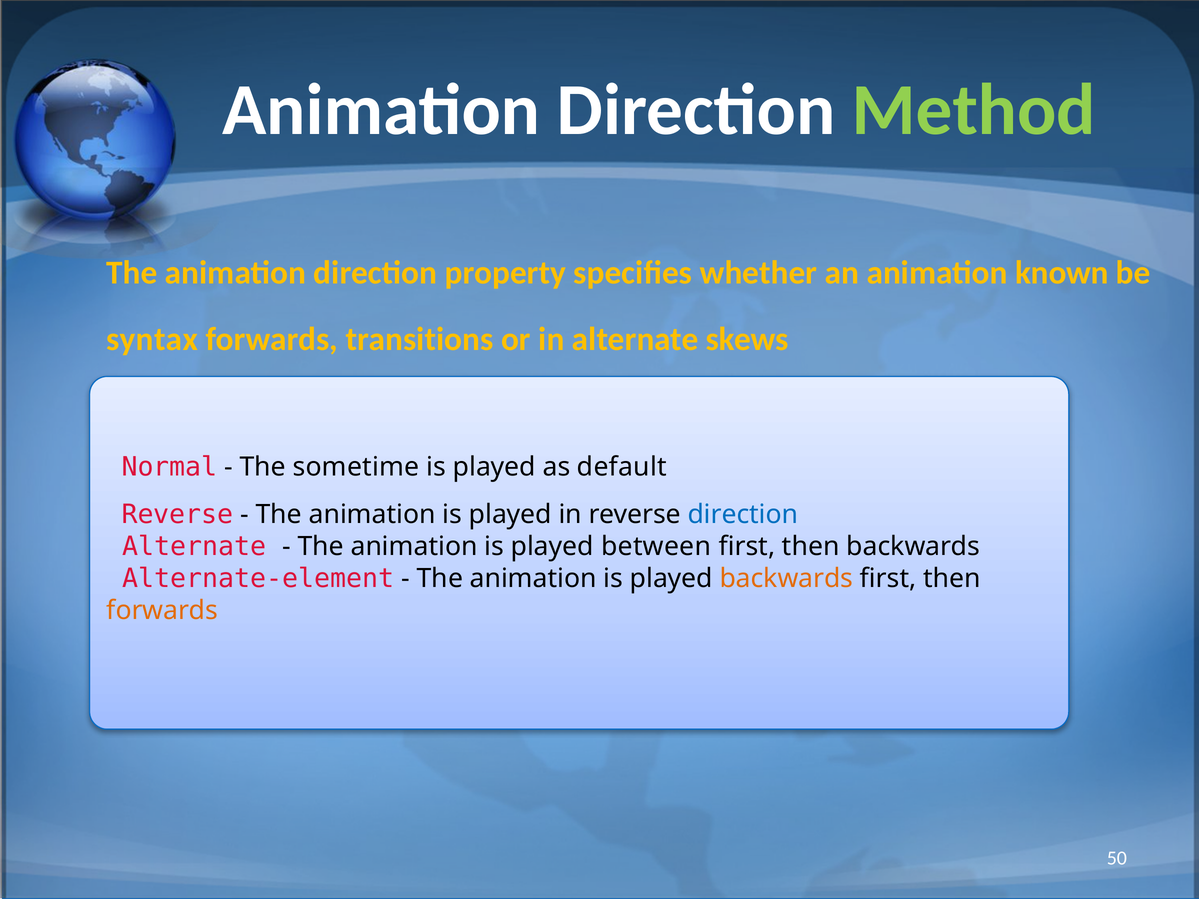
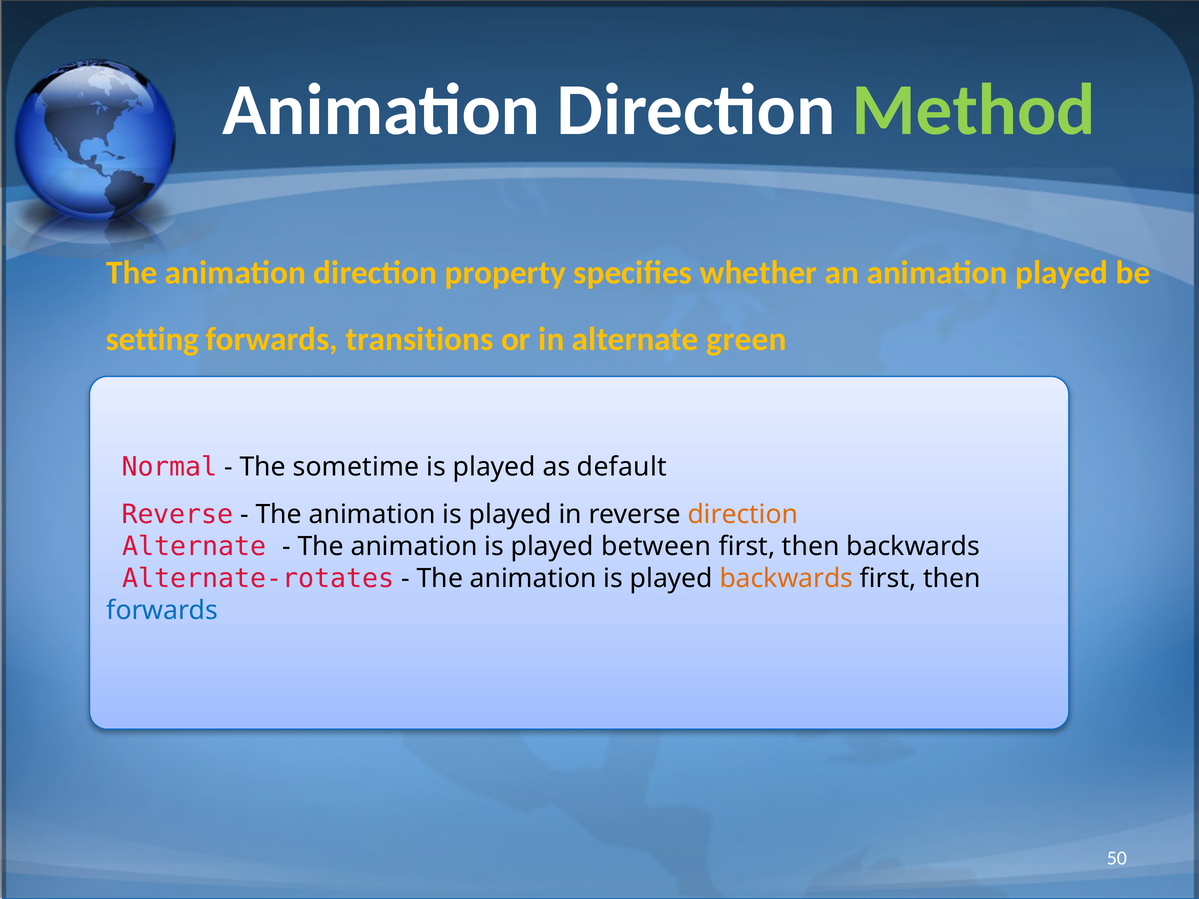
animation known: known -> played (1062, 273)
syntax: syntax -> setting (152, 339)
skews: skews -> green (747, 339)
direction colour: blue -> orange (743, 515)
Alternate-element: Alternate-element -> Alternate-rotates (258, 579)
forwards colour: orange -> blue (162, 611)
